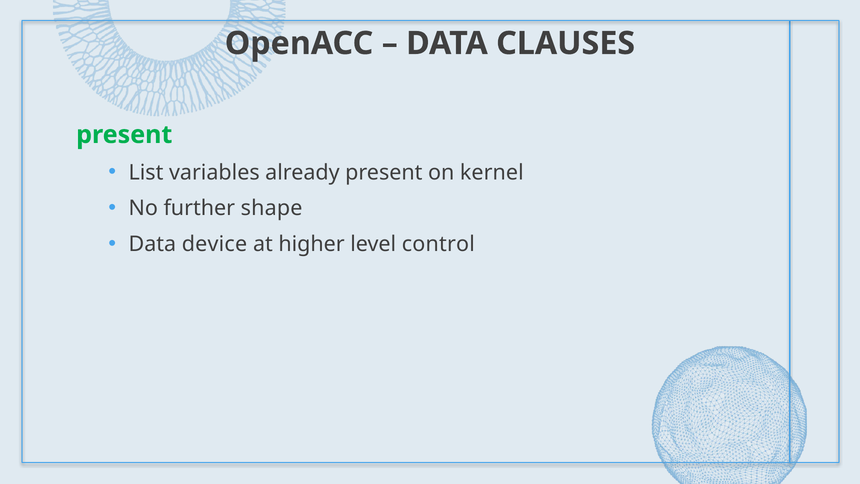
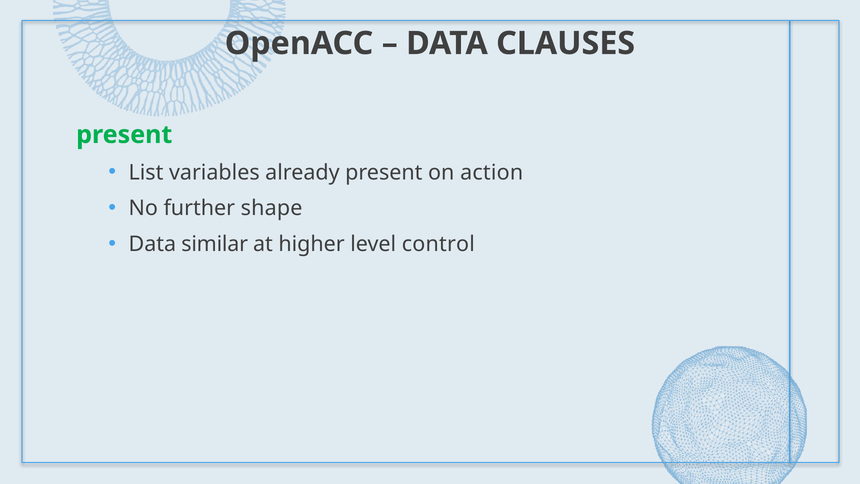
kernel: kernel -> action (492, 172)
device: device -> similar (215, 244)
